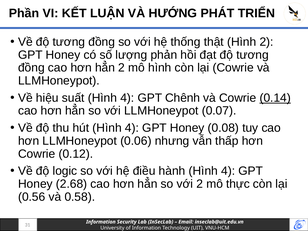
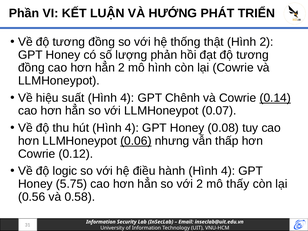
0.06 underline: none -> present (136, 141)
2.68: 2.68 -> 5.75 (72, 184)
thực: thực -> thấy (238, 184)
